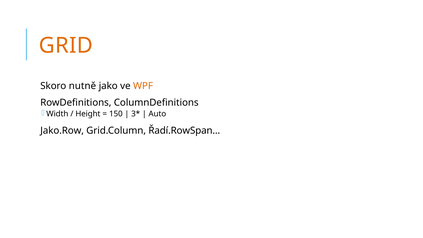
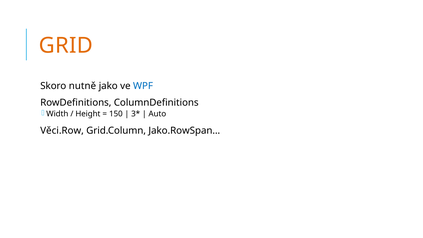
WPF colour: orange -> blue (143, 86)
Jako.Row: Jako.Row -> Věci.Row (62, 131)
Řadí.RowSpan…: Řadí.RowSpan… -> Jako.RowSpan… (184, 131)
